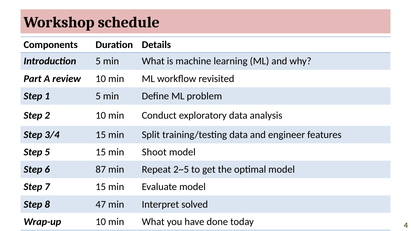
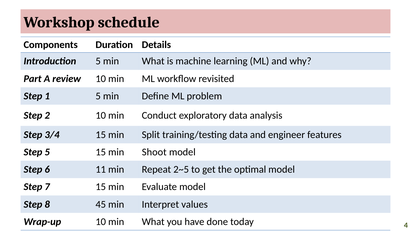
87: 87 -> 11 (101, 170)
47: 47 -> 45 (101, 204)
solved: solved -> values (195, 204)
